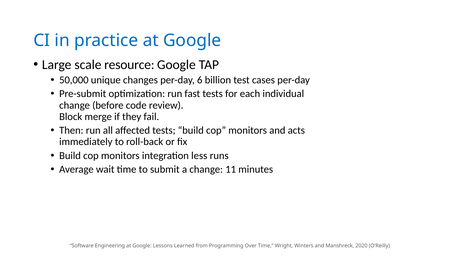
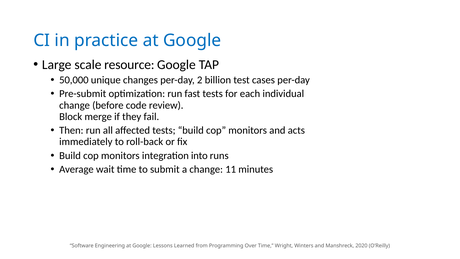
6: 6 -> 2 (200, 80)
less: less -> into (199, 155)
